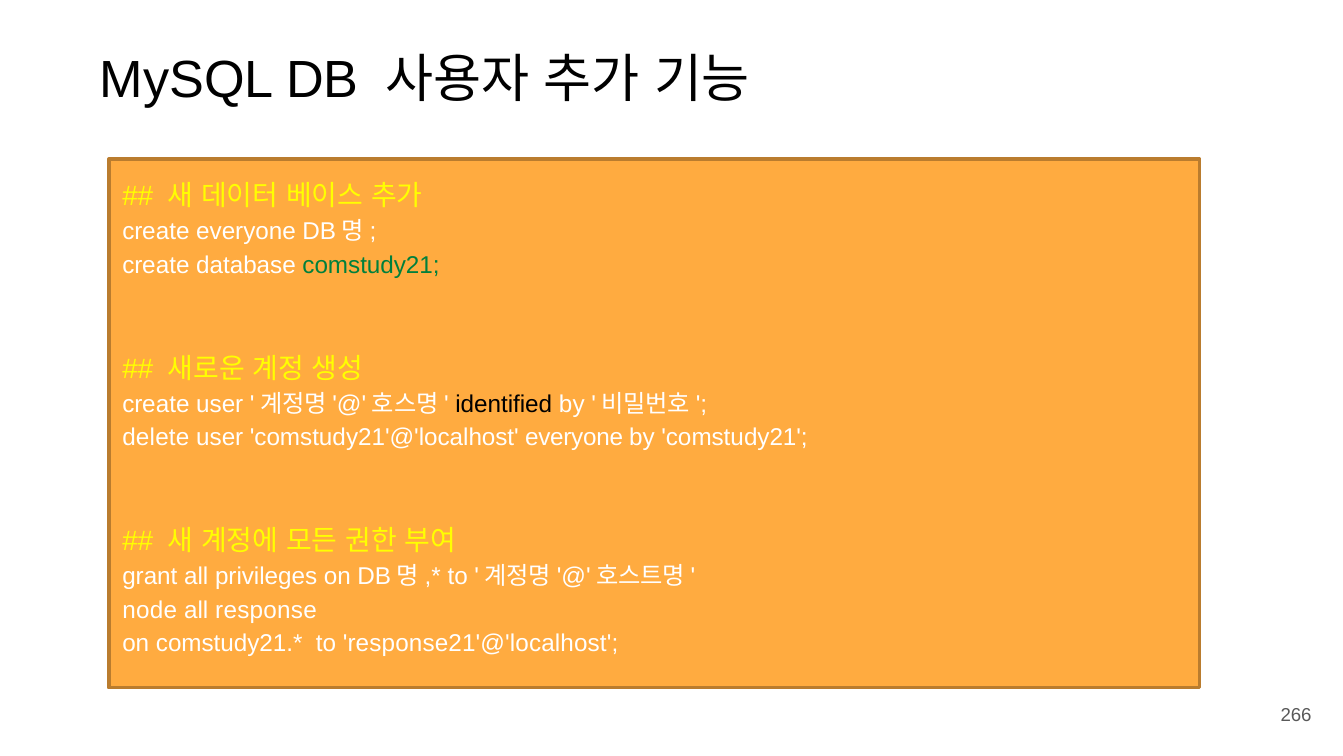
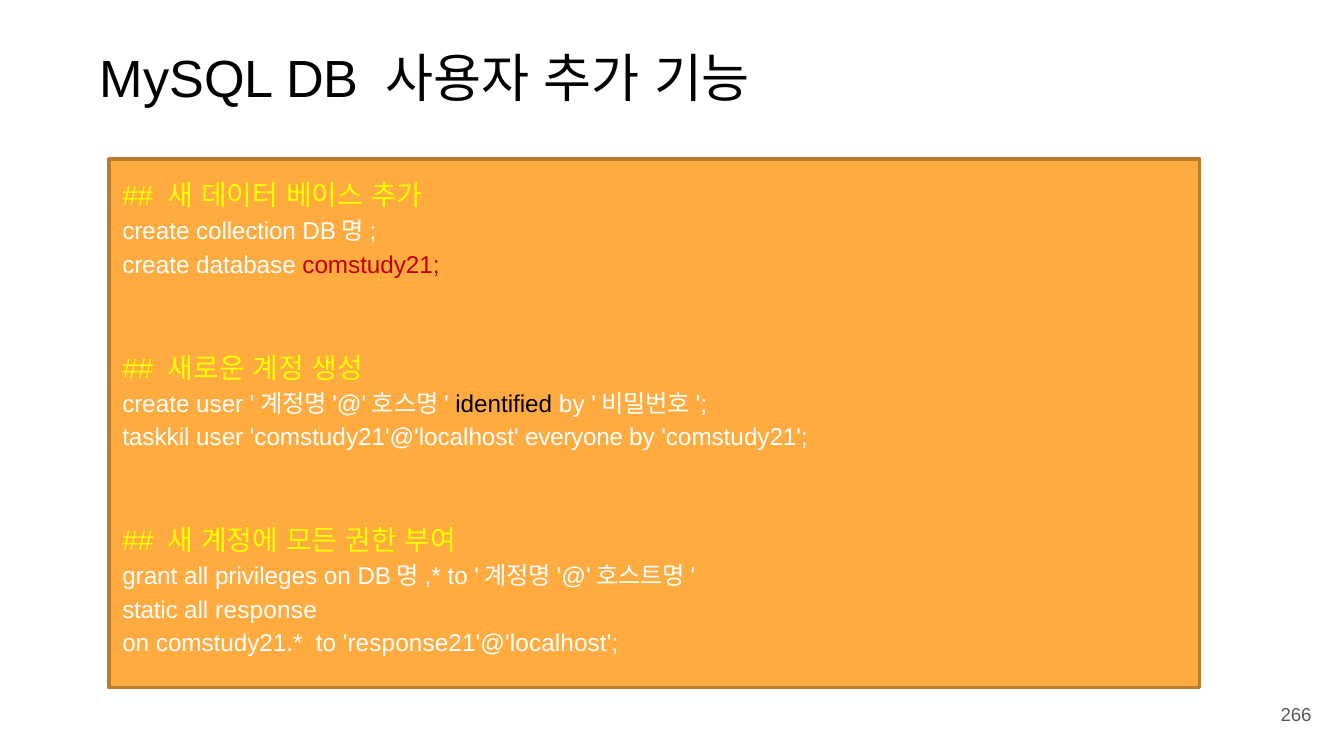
create everyone: everyone -> collection (246, 232)
comstudy21 colour: green -> red (371, 265)
delete: delete -> taskkil (156, 438)
node: node -> static (150, 610)
